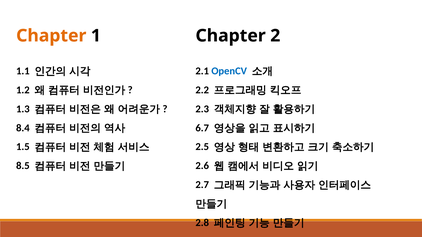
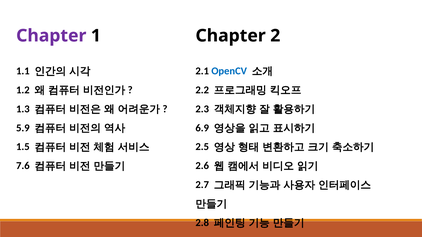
Chapter colour: orange -> purple (51, 36)
8.4: 8.4 -> 5.9 (23, 128)
6.7: 6.7 -> 6.9 (202, 128)
8.5: 8.5 -> 7.6 (23, 166)
